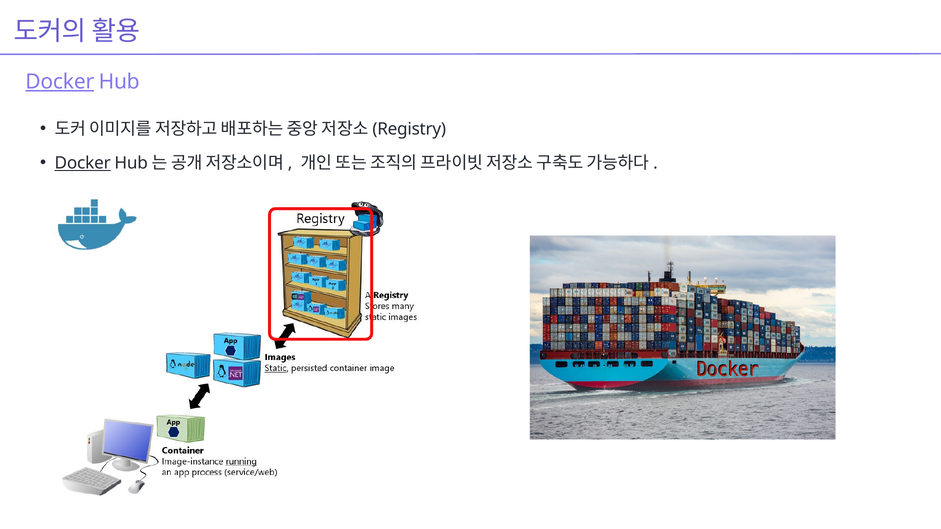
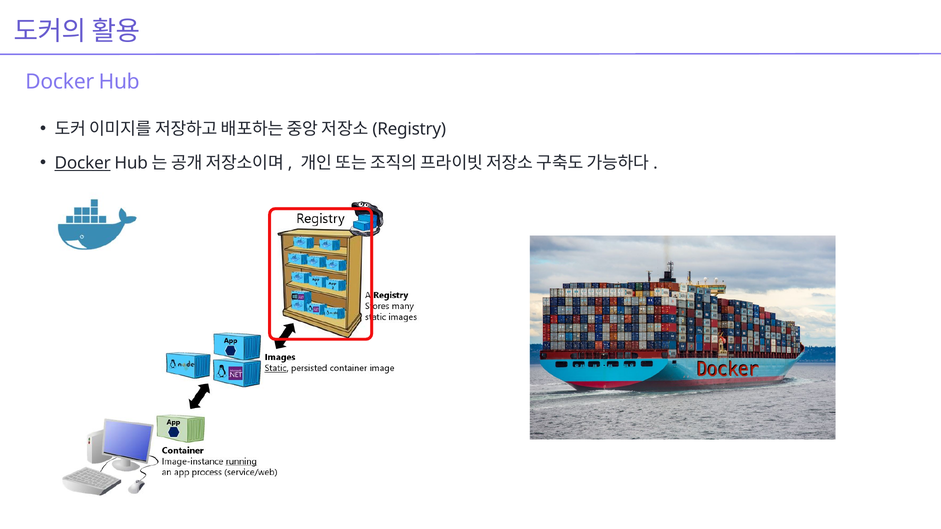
Docker underline: present -> none (60, 82)
